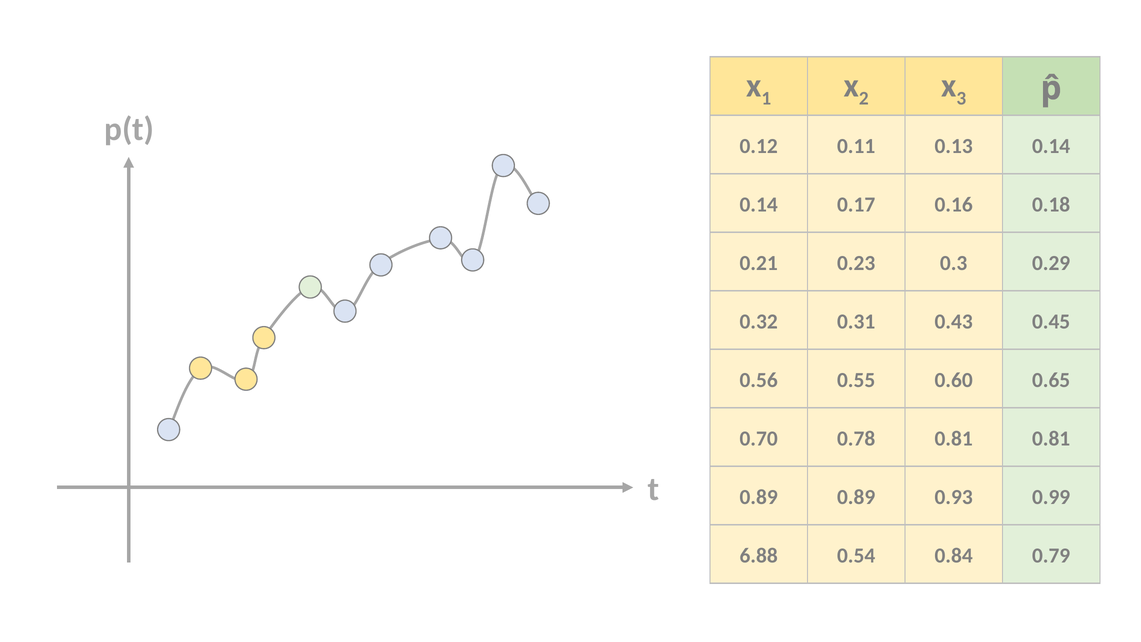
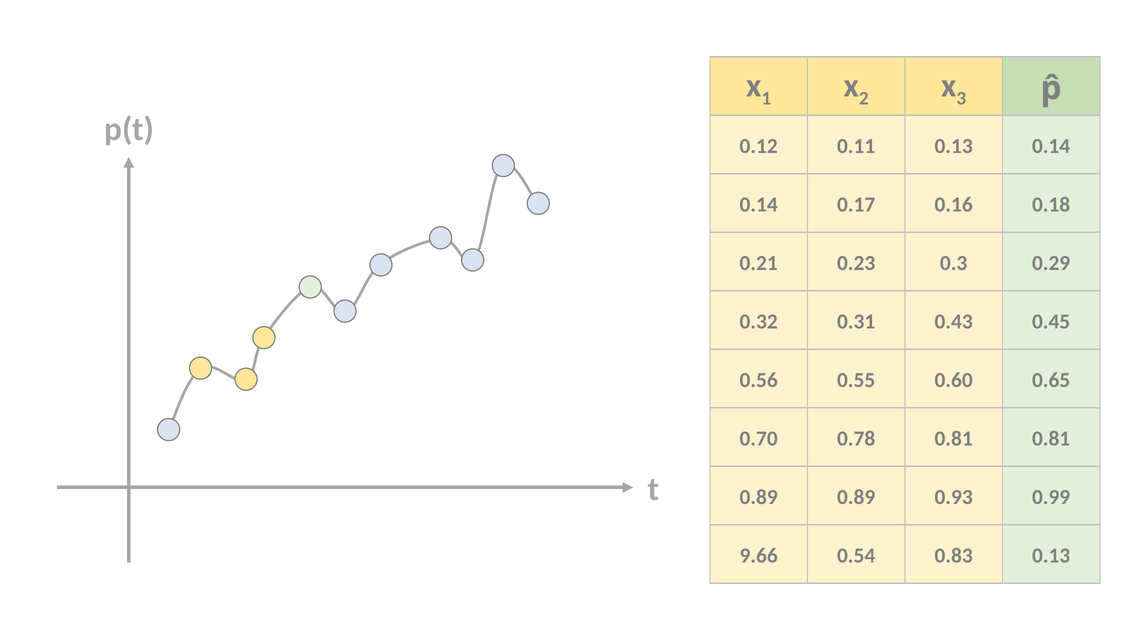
6.88: 6.88 -> 9.66 (759, 555)
0.84: 0.84 -> 0.83 (954, 555)
0.79: 0.79 -> 0.13 (1051, 555)
